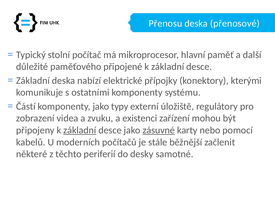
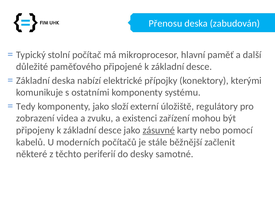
přenosové: přenosové -> zabudován (235, 23)
Částí: Částí -> Tedy (26, 107)
typy: typy -> složí (120, 107)
základní underline: present -> none (80, 130)
